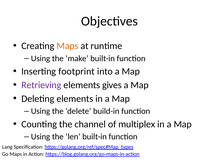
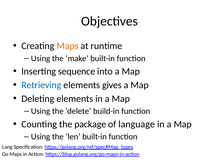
footprint: footprint -> sequence (77, 71)
Retrieving colour: purple -> blue (41, 85)
channel: channel -> package (90, 124)
multiplex: multiplex -> language (137, 124)
